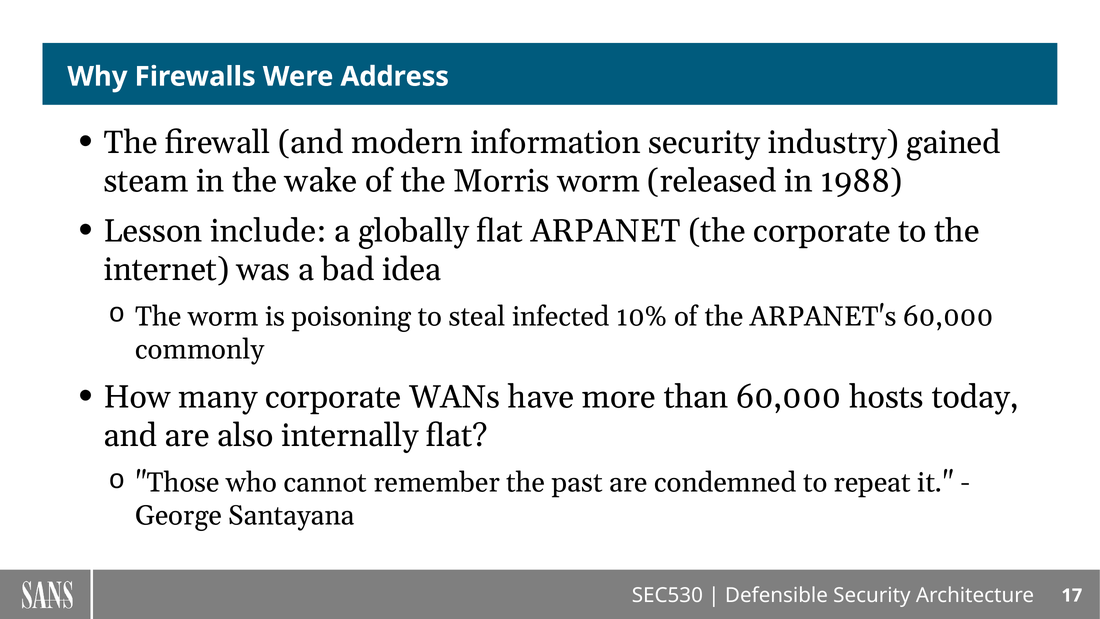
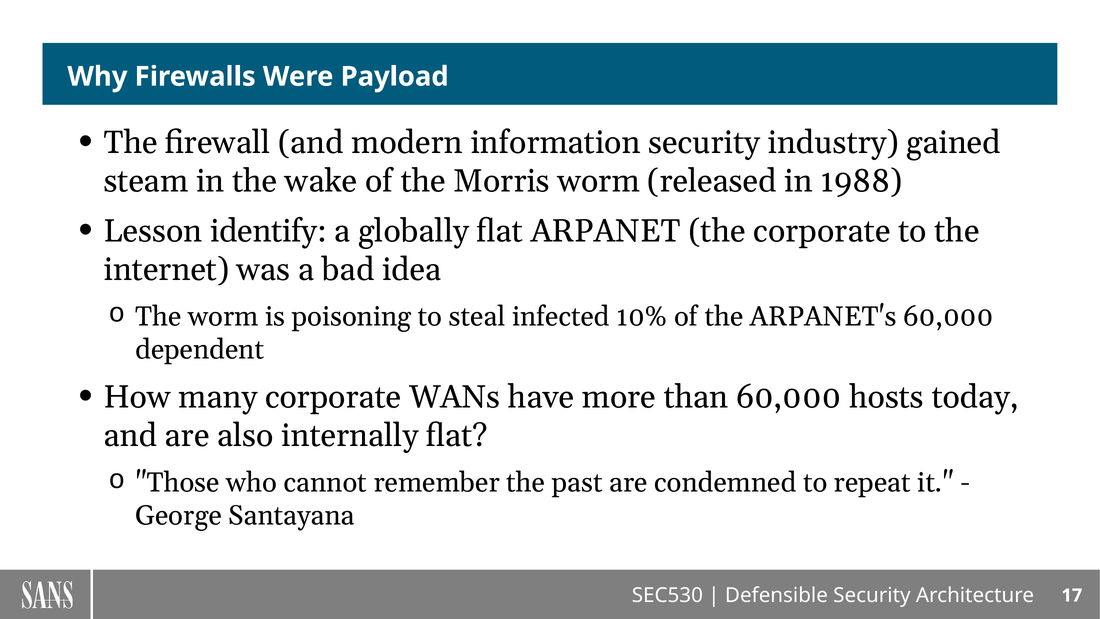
Address: Address -> Payload (395, 77)
include: include -> identify (268, 231)
commonly: commonly -> dependent (200, 349)
